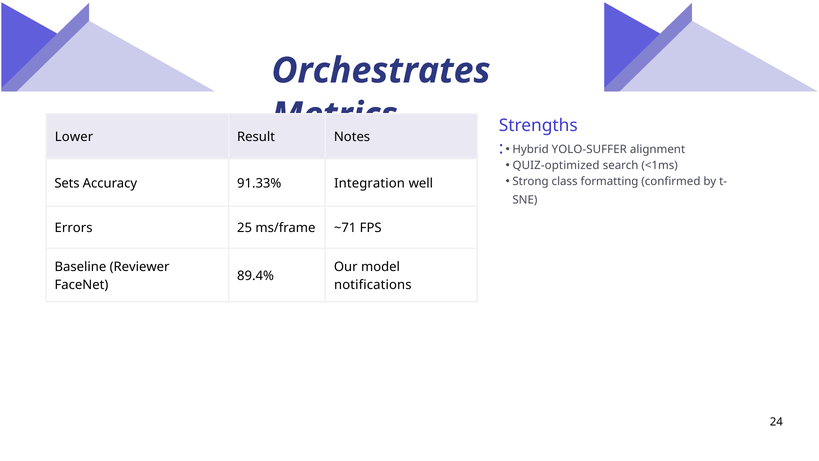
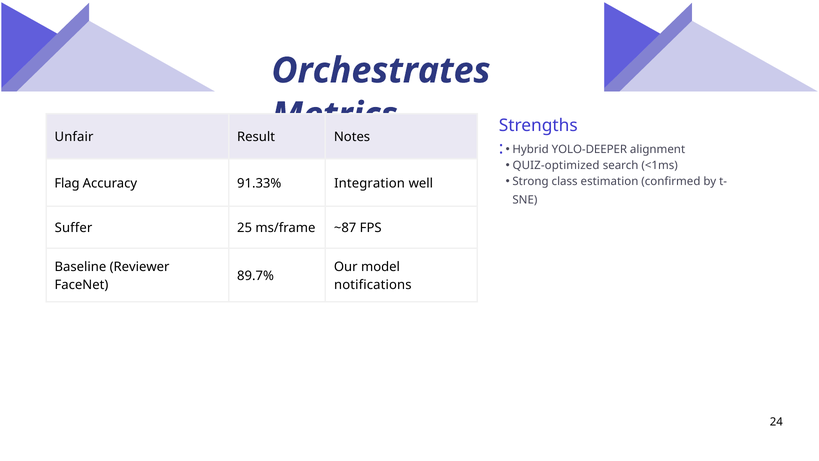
Lower: Lower -> Unfair (74, 137)
YOLO-SUFFER: YOLO-SUFFER -> YOLO-DEEPER (589, 150)
formatting: formatting -> estimation (609, 181)
Sets: Sets -> Flag (67, 183)
Errors: Errors -> Suffer (74, 228)
~71: ~71 -> ~87 (345, 228)
89.4%: 89.4% -> 89.7% (255, 276)
